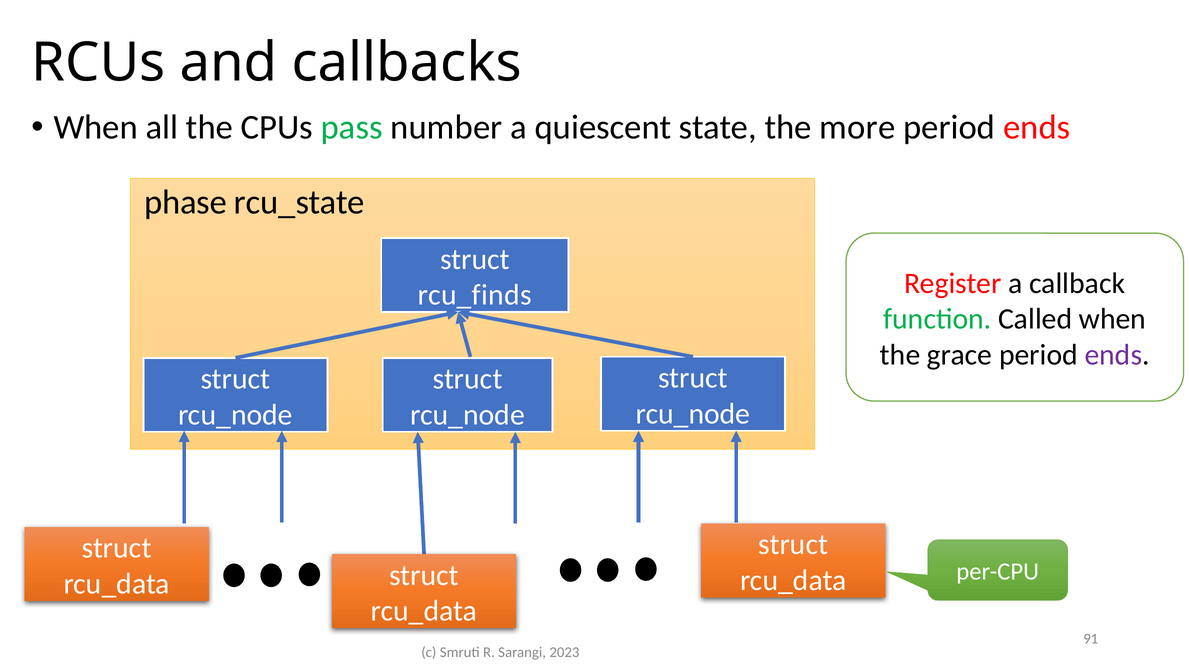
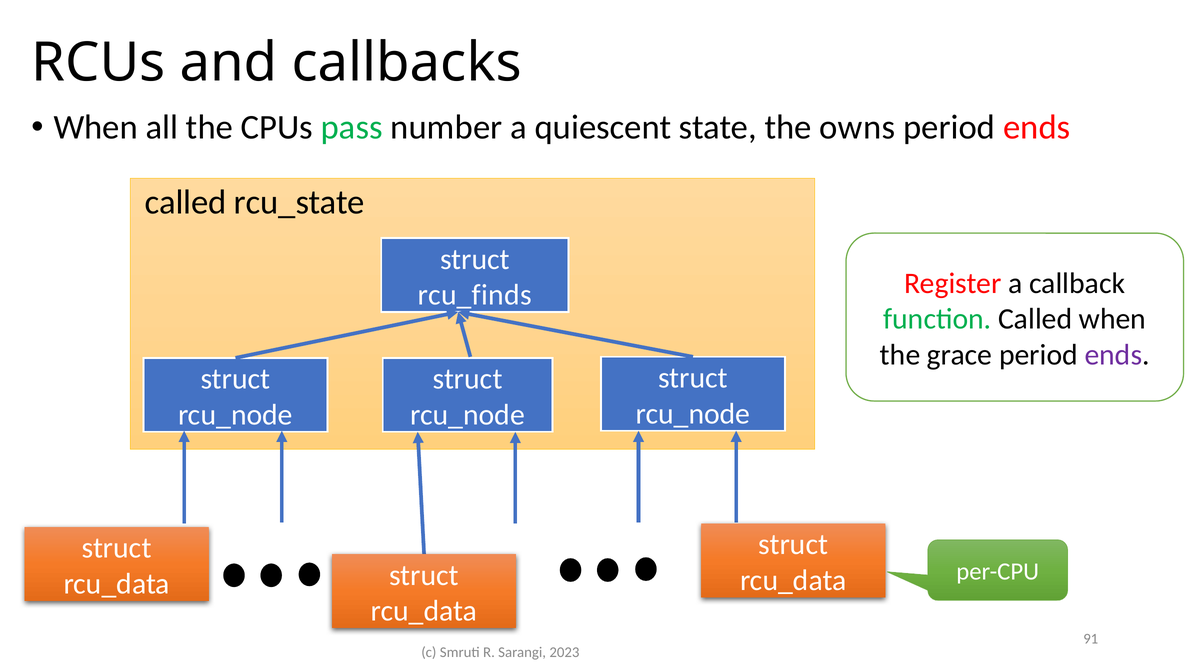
more: more -> owns (857, 127)
phase: phase -> called (186, 202)
